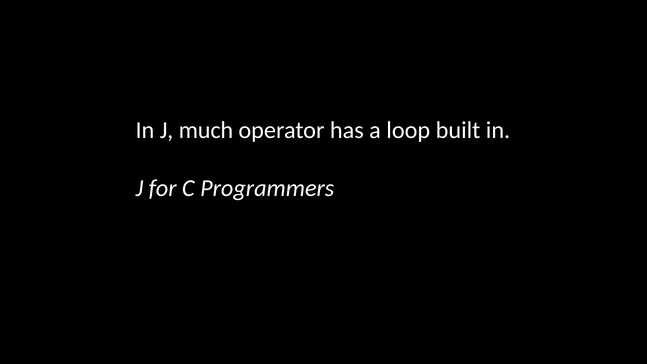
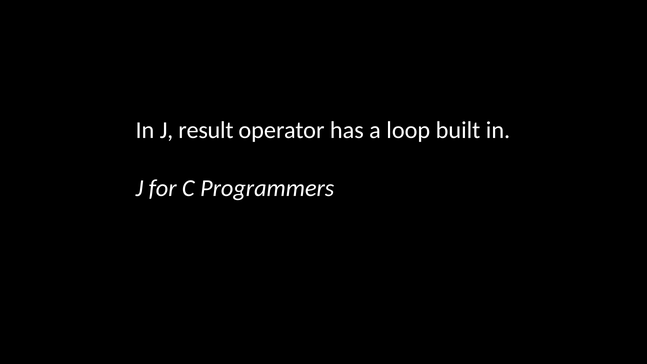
much: much -> result (206, 130)
